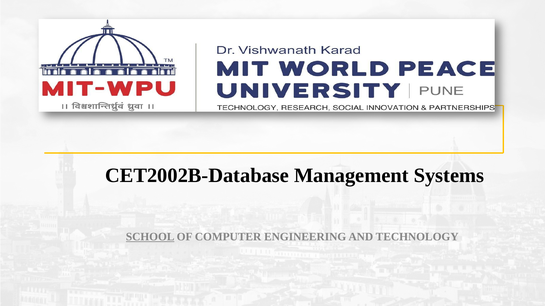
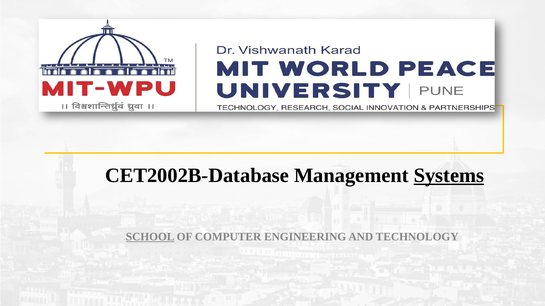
Systems underline: none -> present (449, 176)
